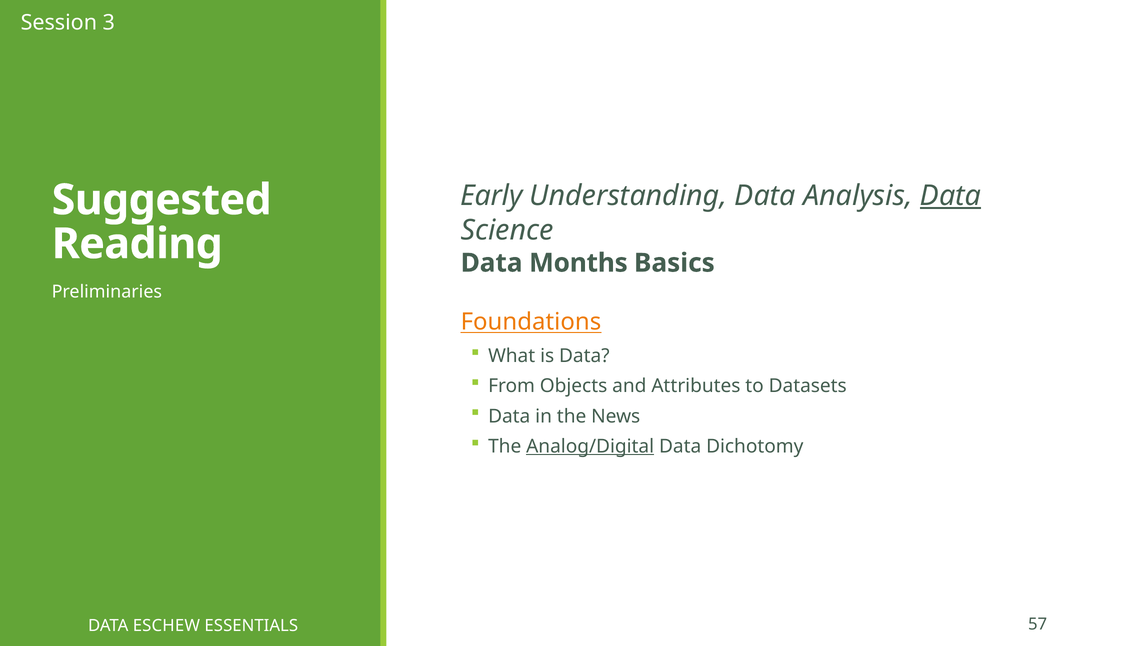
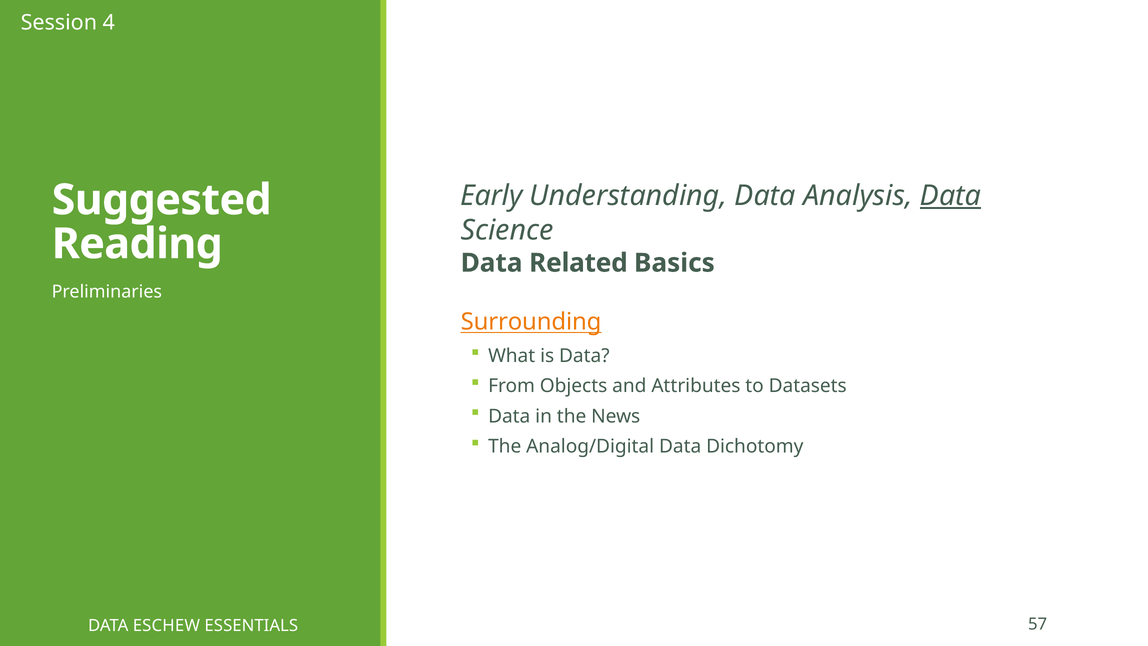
3: 3 -> 4 (109, 23)
Months: Months -> Related (578, 263)
Foundations: Foundations -> Surrounding (531, 322)
Analog/Digital underline: present -> none (590, 446)
